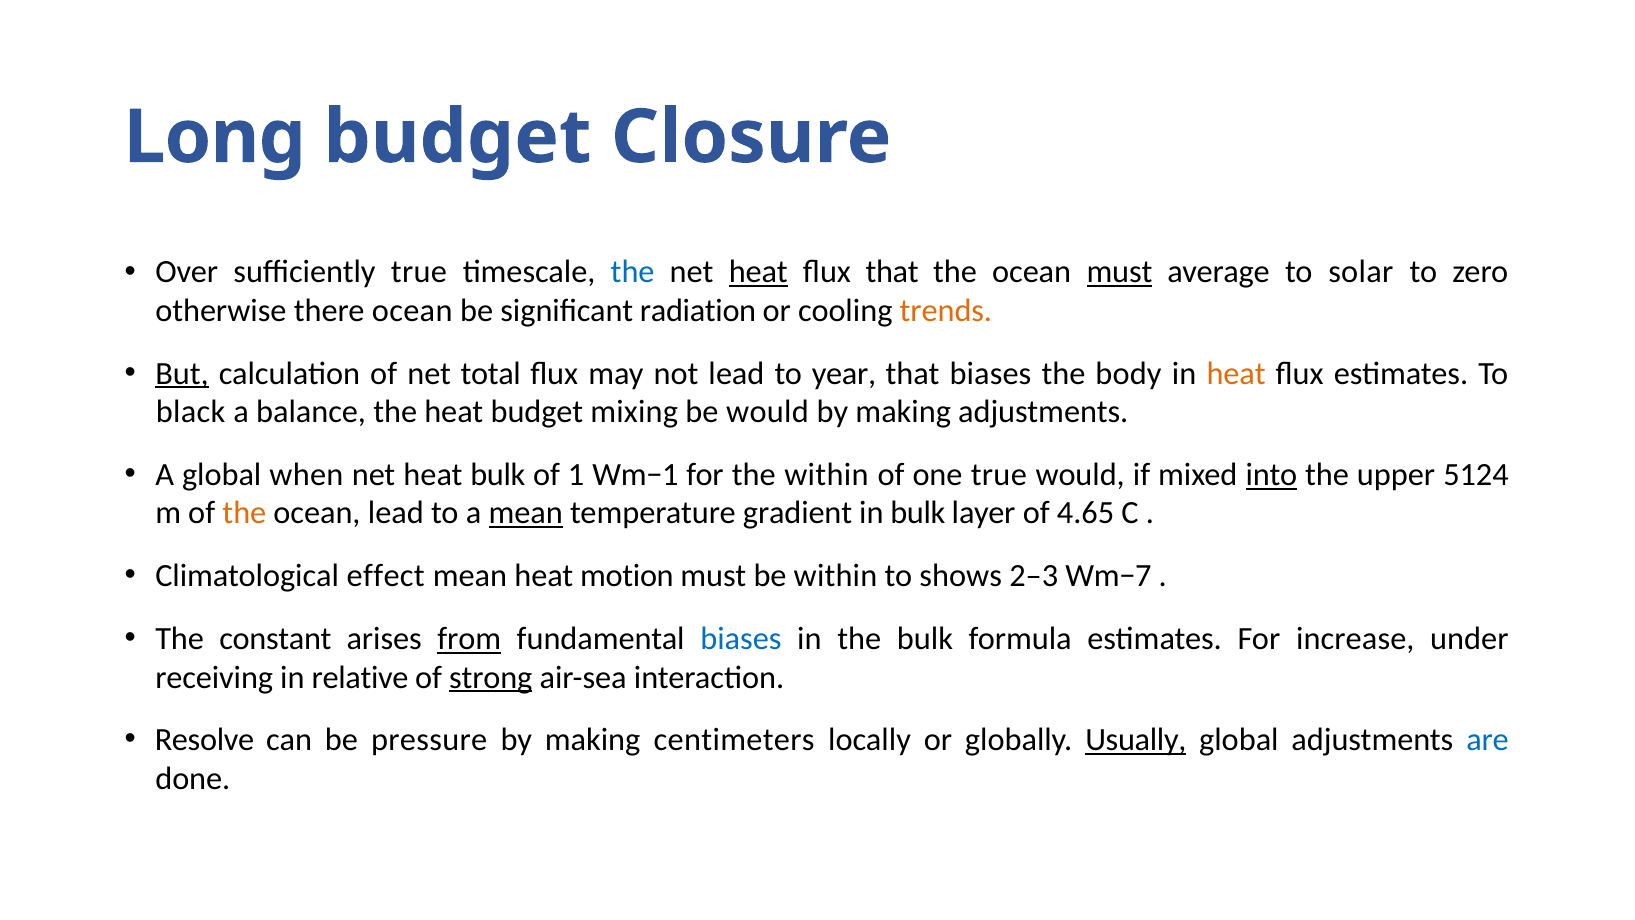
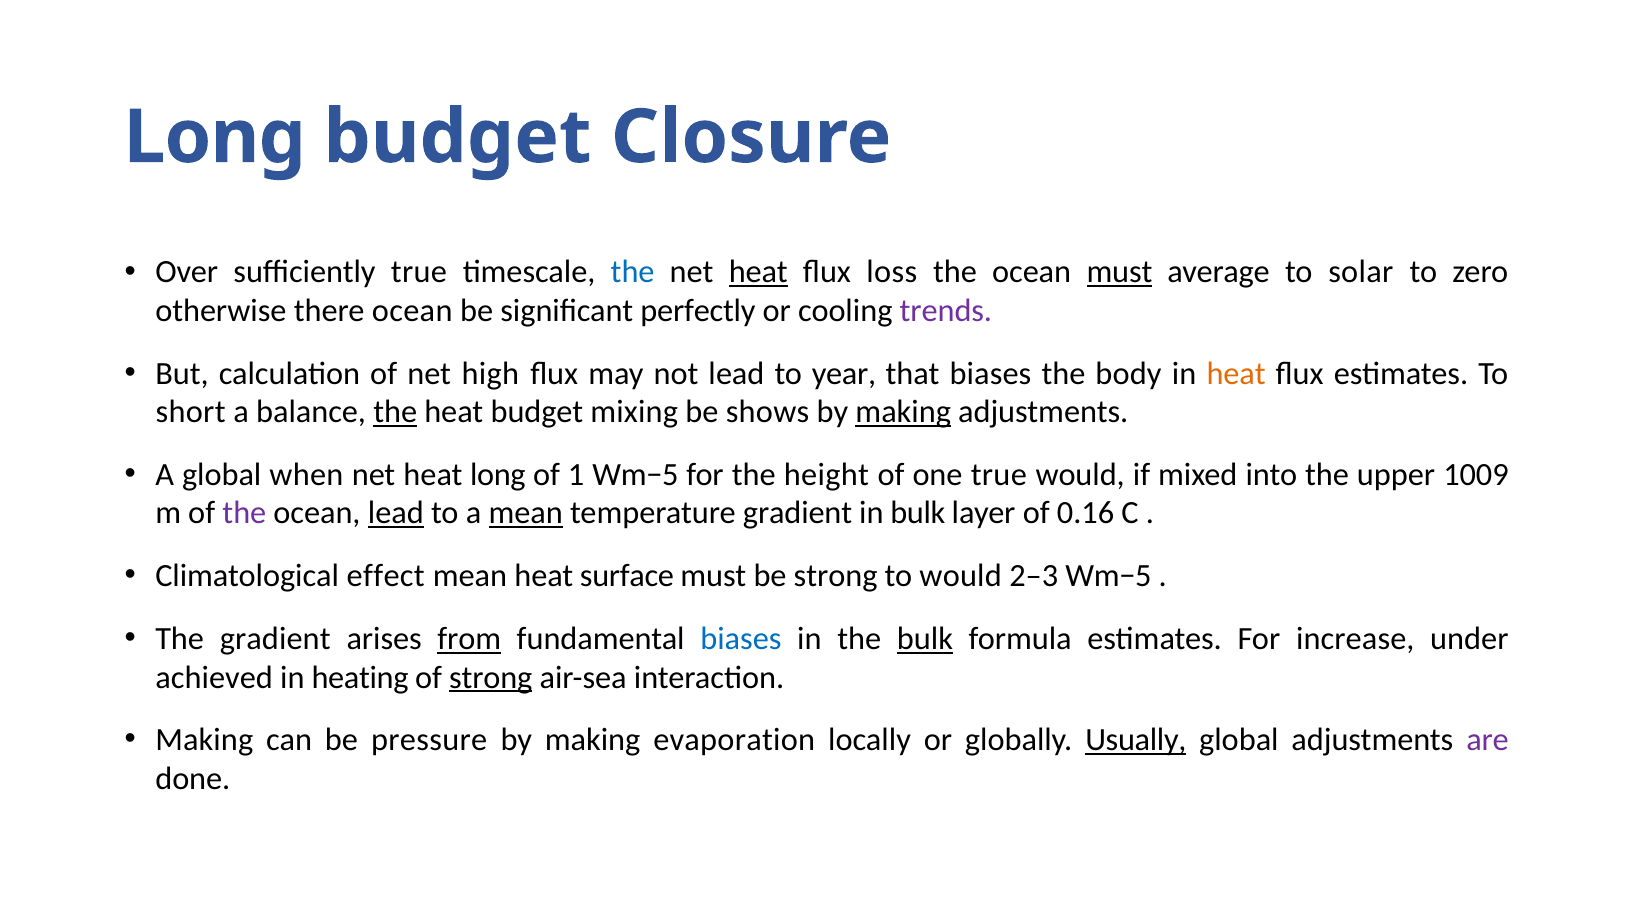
flux that: that -> loss (892, 272)
radiation: radiation -> perfectly (698, 311)
trends colour: orange -> purple (946, 311)
But underline: present -> none (182, 373)
total: total -> high (490, 373)
black: black -> short (191, 412)
the underline: none -> present (395, 412)
be would: would -> shows (768, 412)
making underline: none -> present (903, 412)
heat bulk: bulk -> long (498, 475)
1 Wm−1: Wm−1 -> Wm−5 (635, 475)
the within: within -> height (826, 475)
into underline: present -> none (1271, 475)
5124: 5124 -> 1009 (1476, 475)
the colour: orange -> purple (244, 513)
lead underline: none -> present (396, 513)
4.65: 4.65 -> 0.16 (1086, 513)
motion: motion -> surface (627, 576)
be within: within -> strong (836, 576)
to shows: shows -> would (961, 576)
2–3 Wm−7: Wm−7 -> Wm−5 (1109, 576)
The constant: constant -> gradient (275, 639)
bulk underline: none -> present (925, 639)
receiving: receiving -> achieved (214, 677)
relative: relative -> heating (360, 677)
Resolve: Resolve -> Making (204, 740)
centimeters: centimeters -> evaporation (734, 740)
are colour: blue -> purple (1488, 740)
